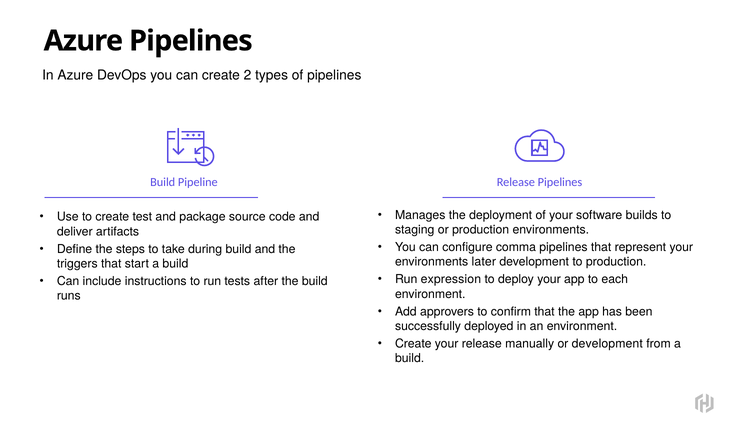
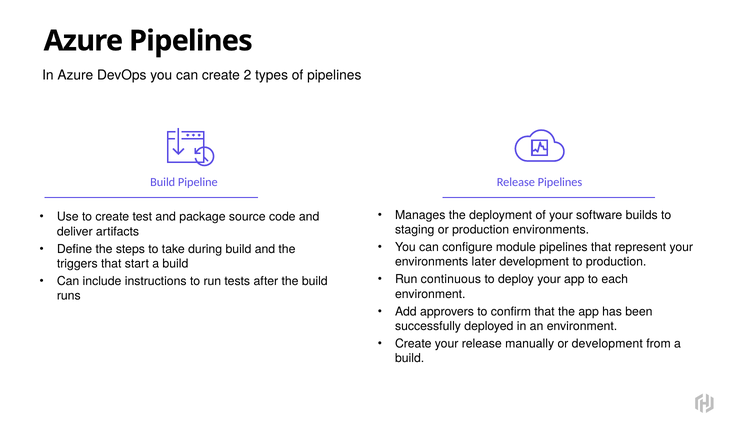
comma: comma -> module (516, 247)
expression: expression -> continuous (451, 279)
